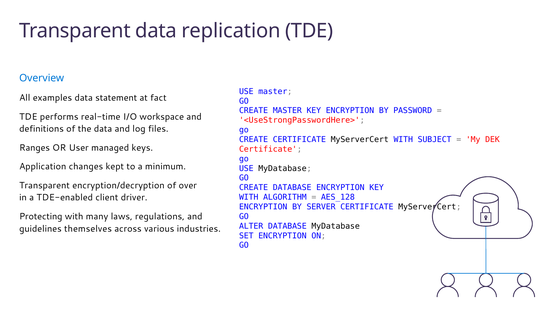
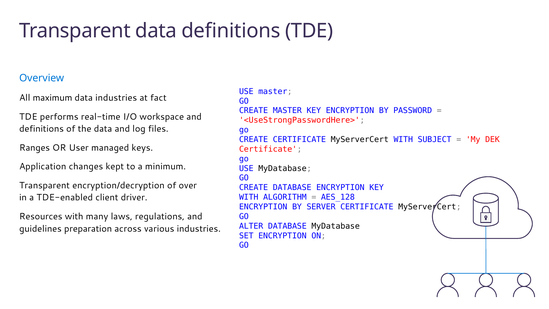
data replication: replication -> definitions (231, 31)
examples: examples -> maximum (53, 98)
data statement: statement -> industries (116, 98)
Protecting: Protecting -> Resources (41, 216)
themselves: themselves -> preparation (88, 229)
